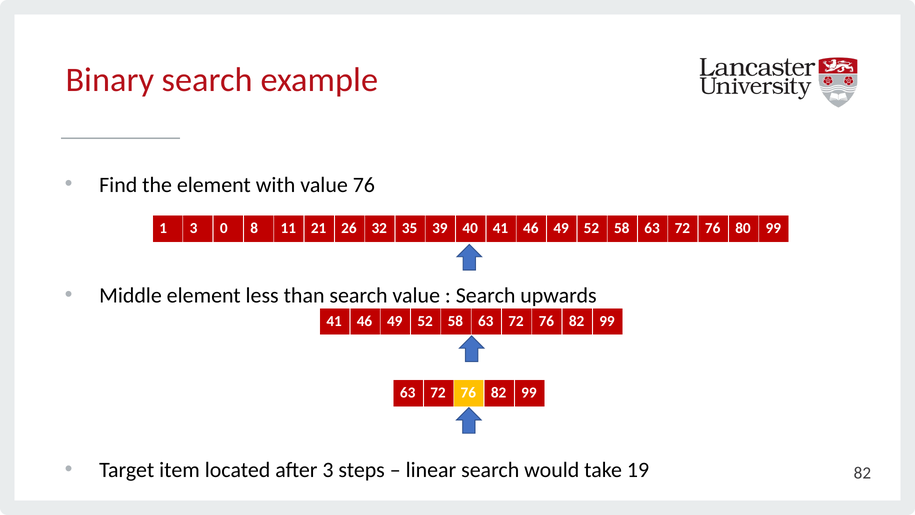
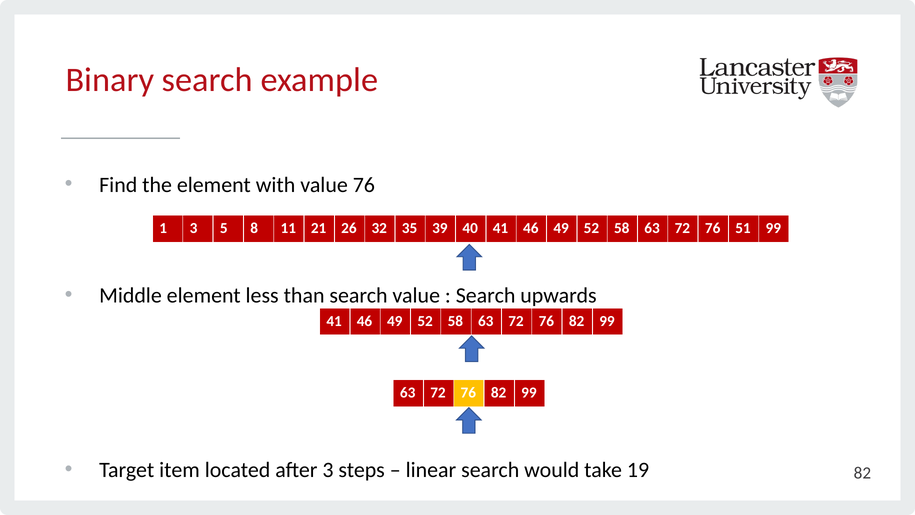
0: 0 -> 5 (224, 228)
80: 80 -> 51 (743, 228)
